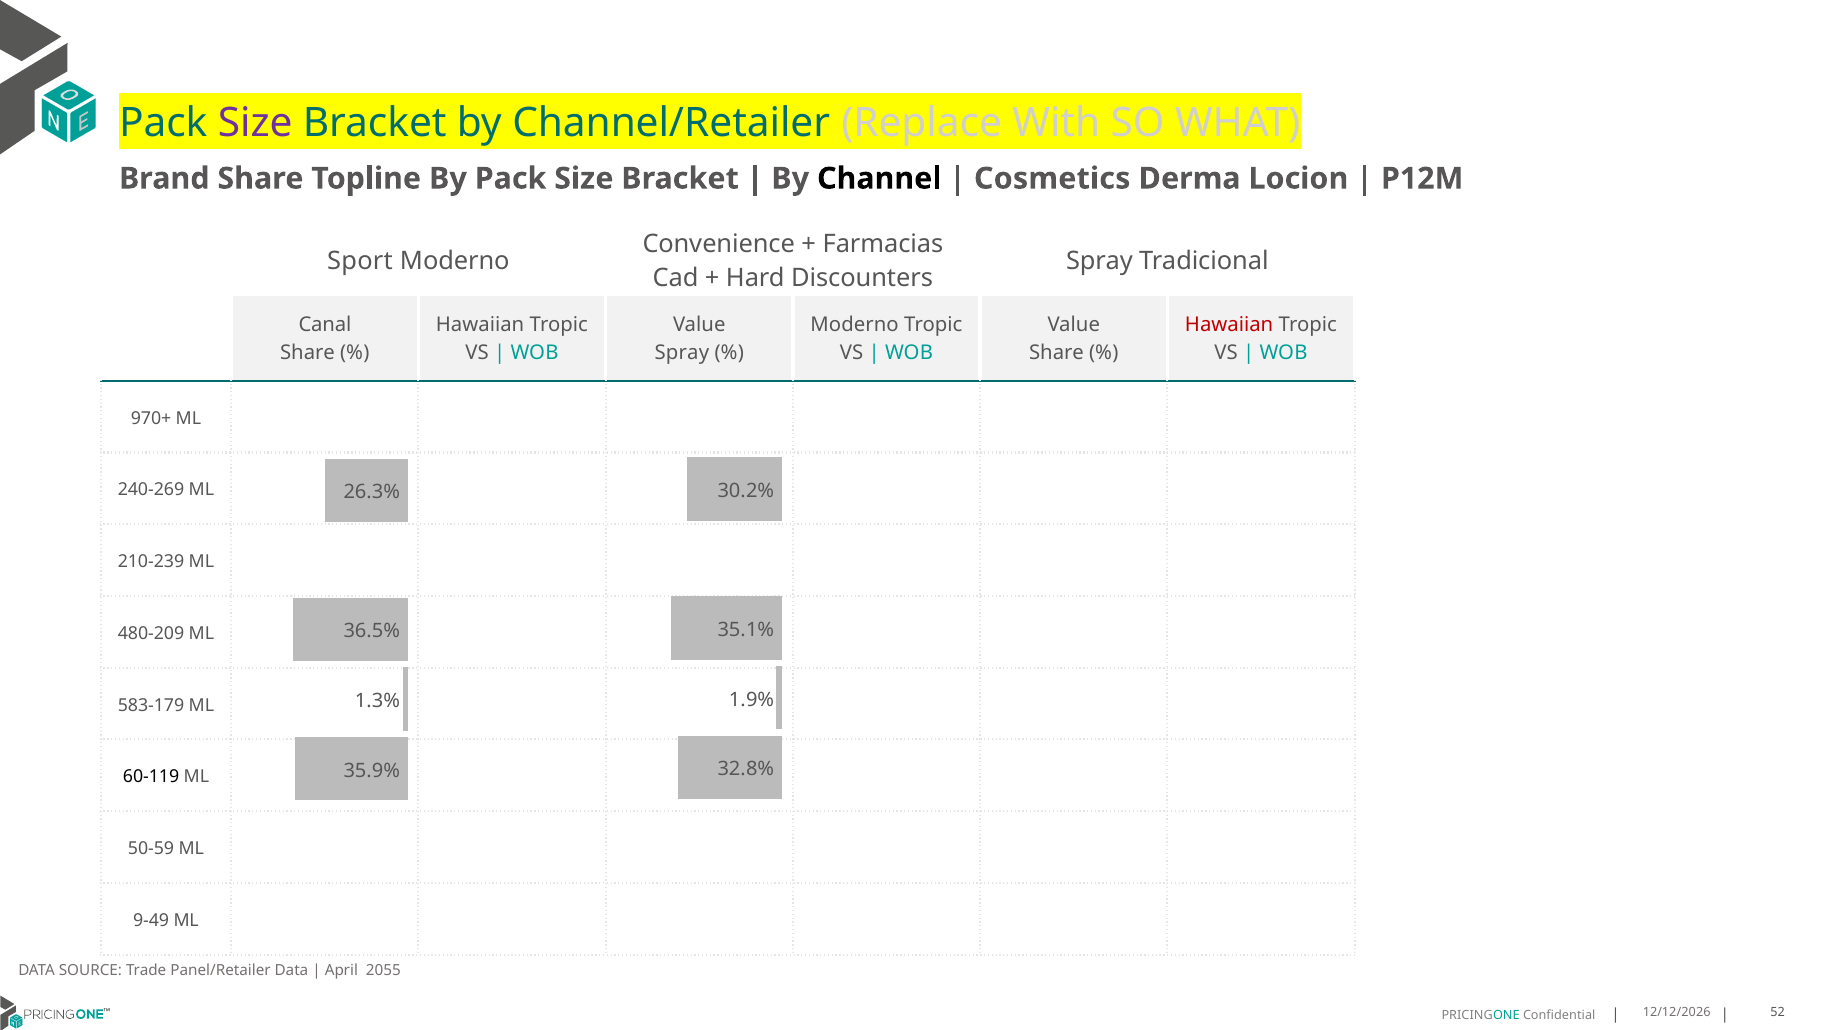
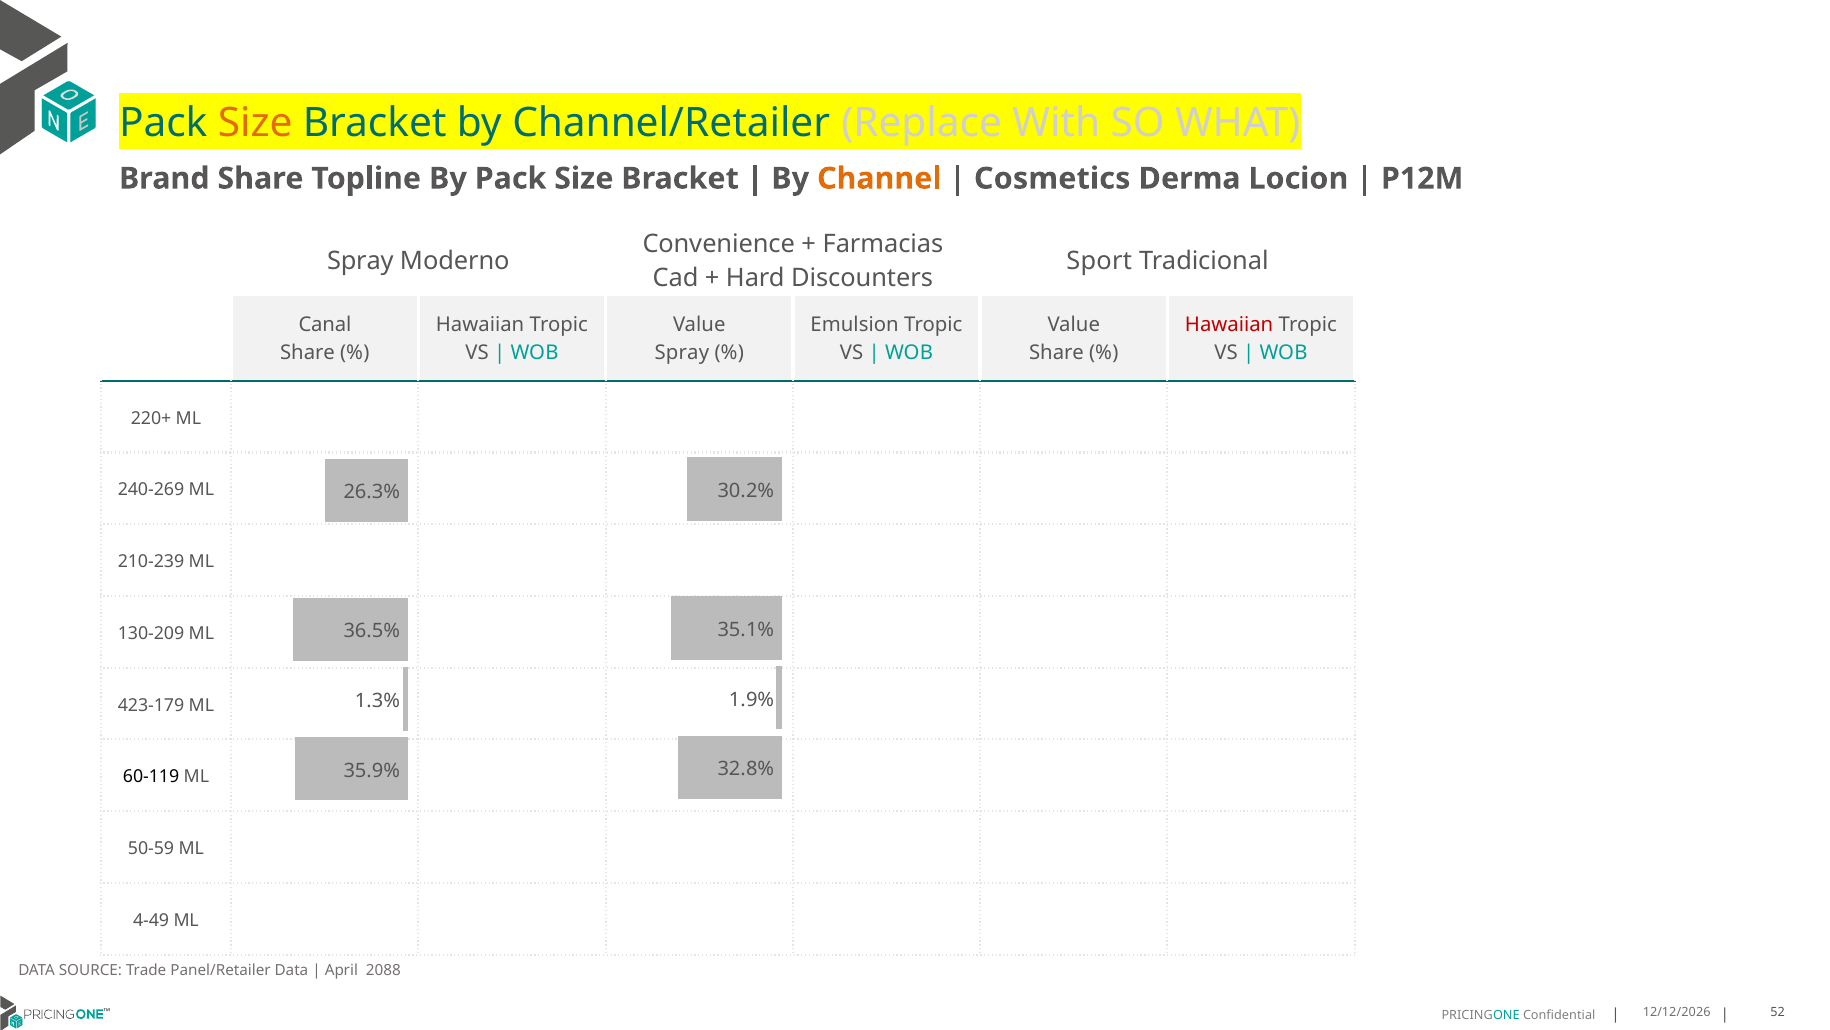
Size colour: purple -> orange (255, 123)
Channel colour: black -> orange (879, 178)
Sport: Sport -> Spray (360, 261)
Spray: Spray -> Sport (1099, 261)
Moderno: Moderno -> Emulsion (855, 324)
970+: 970+ -> 220+ (151, 418)
480-209: 480-209 -> 130-209 (151, 633)
583-179: 583-179 -> 423-179 (151, 705)
9-49: 9-49 -> 4-49 (151, 920)
2055: 2055 -> 2088 (383, 970)
